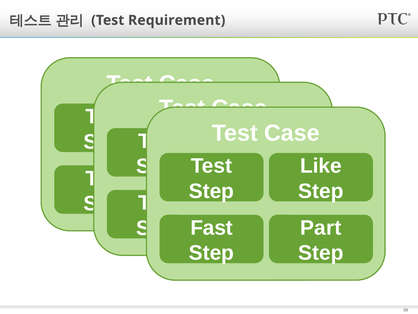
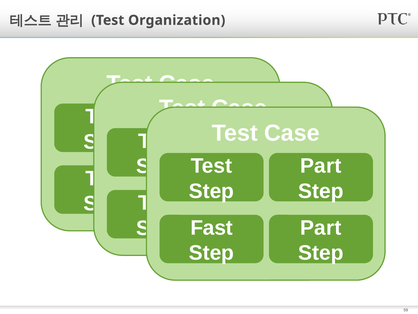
Requirement: Requirement -> Organization (177, 20)
Like: Like -> Part (321, 166)
